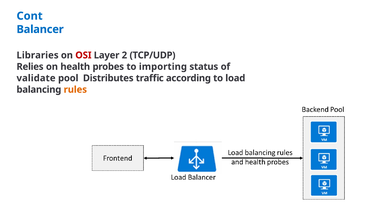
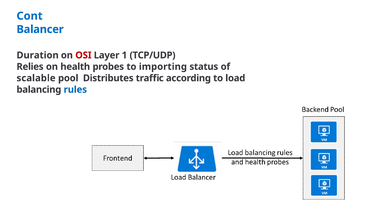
Libraries: Libraries -> Duration (38, 55)
2: 2 -> 1 (124, 55)
validate: validate -> scalable (36, 78)
rules colour: orange -> blue (75, 89)
